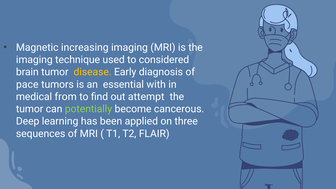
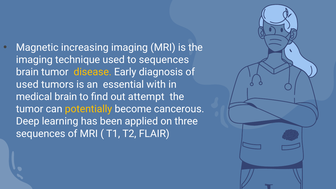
to considered: considered -> sequences (164, 60)
pace: pace -> used (27, 84)
medical from: from -> brain (66, 97)
potentially colour: light green -> yellow (89, 109)
